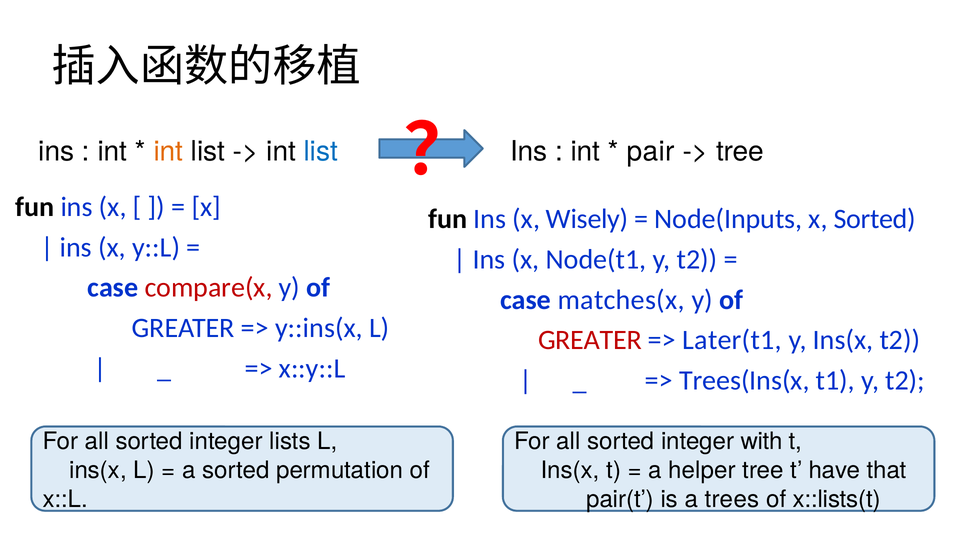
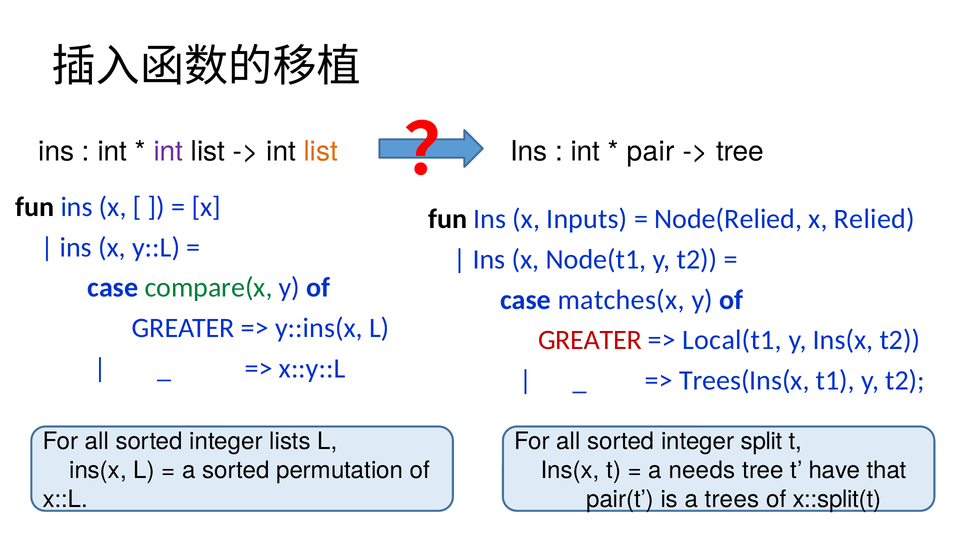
int colour: orange -> purple (168, 151)
list colour: blue -> orange (321, 151)
Wisely: Wisely -> Inputs (587, 219)
Node(Inputs: Node(Inputs -> Node(Relied (728, 219)
x Sorted: Sorted -> Relied (874, 219)
compare(x colour: red -> green (209, 288)
Later(t1: Later(t1 -> Local(t1 (732, 341)
with: with -> split (762, 442)
helper: helper -> needs (702, 471)
x::lists(t: x::lists(t -> x::split(t (837, 500)
